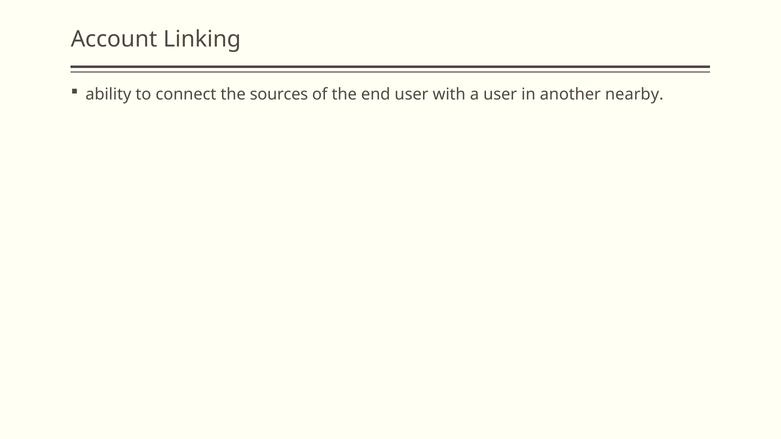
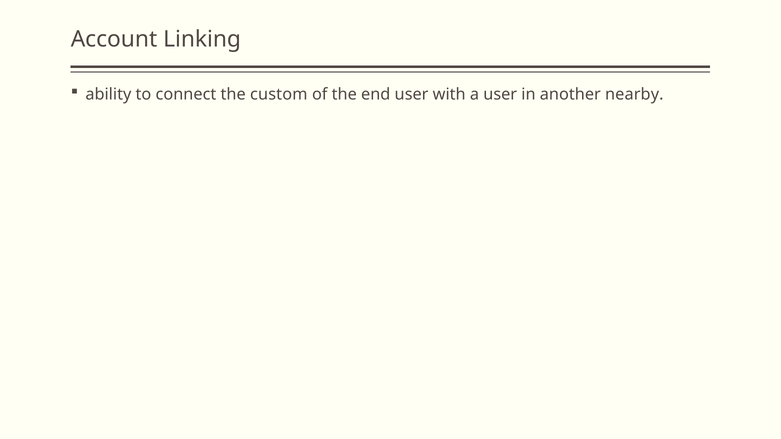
sources: sources -> custom (279, 94)
